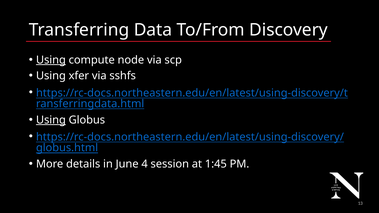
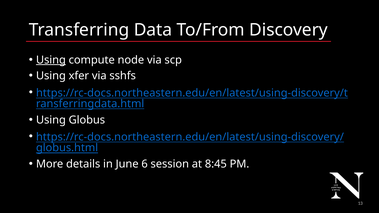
Using underline: present -> none (51, 120)
4: 4 -> 6 (145, 164)
1:45: 1:45 -> 8:45 (216, 164)
